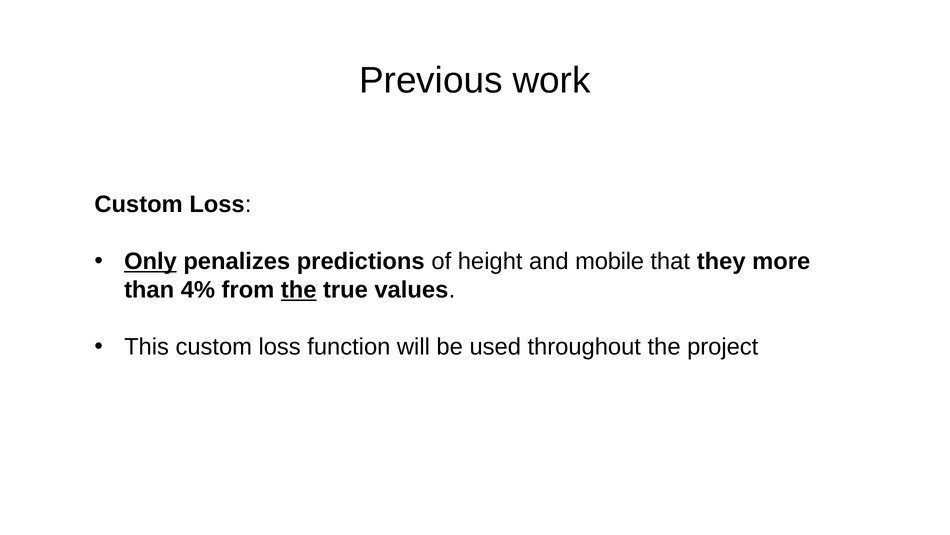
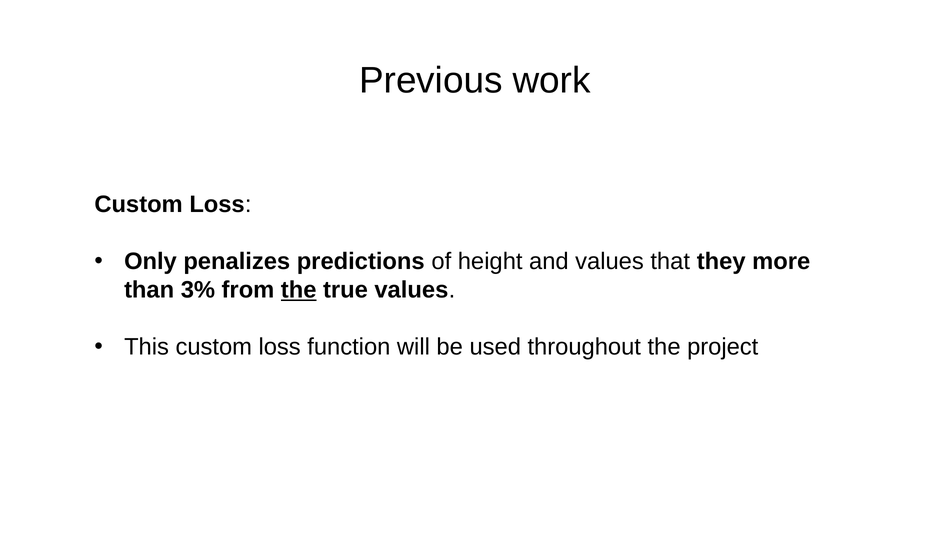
Only underline: present -> none (150, 261)
and mobile: mobile -> values (610, 261)
4%: 4% -> 3% (198, 290)
